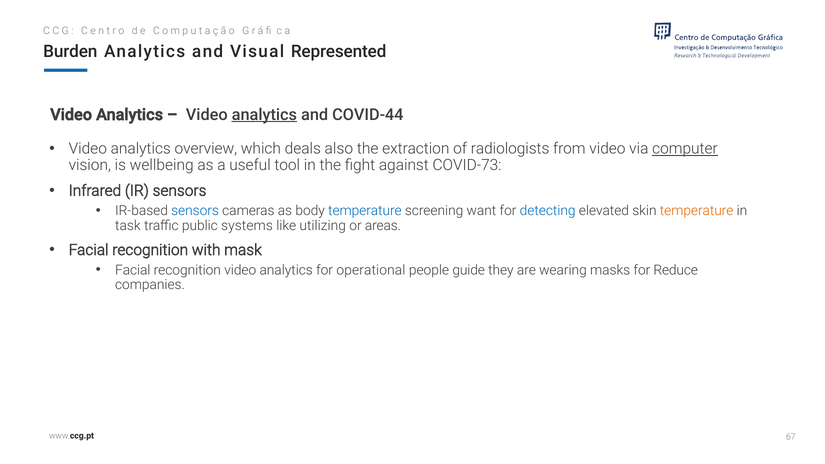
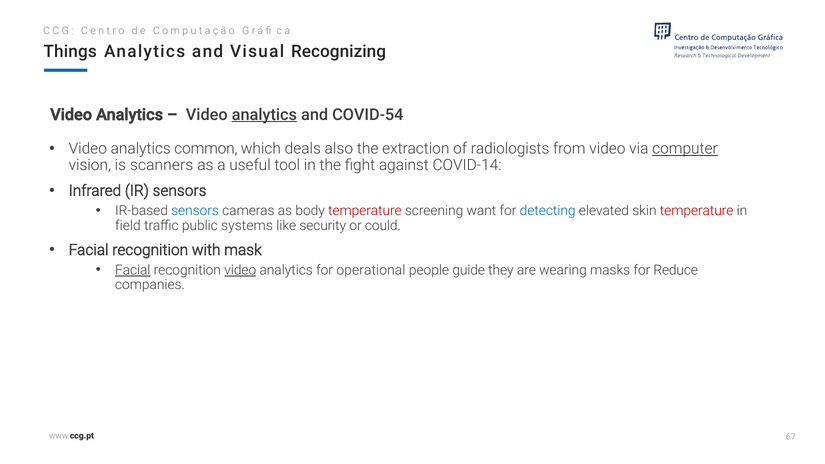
Burden: Burden -> Things (70, 52)
Represented: Represented -> Recognizing (339, 52)
COVID-44: COVID-44 -> COVID-54 (368, 115)
overview: overview -> common (206, 149)
wellbeing: wellbeing -> scanners (162, 165)
COVID-73: COVID-73 -> COVID-14 (467, 165)
temperature colour: blue -> red (365, 211)
temperature colour: orange -> red (697, 211)
task: task -> field (128, 226)
utilizing: utilizing -> security (323, 226)
areas: areas -> could (383, 226)
Facial underline: none -> present (133, 270)
video underline: none -> present (240, 270)
